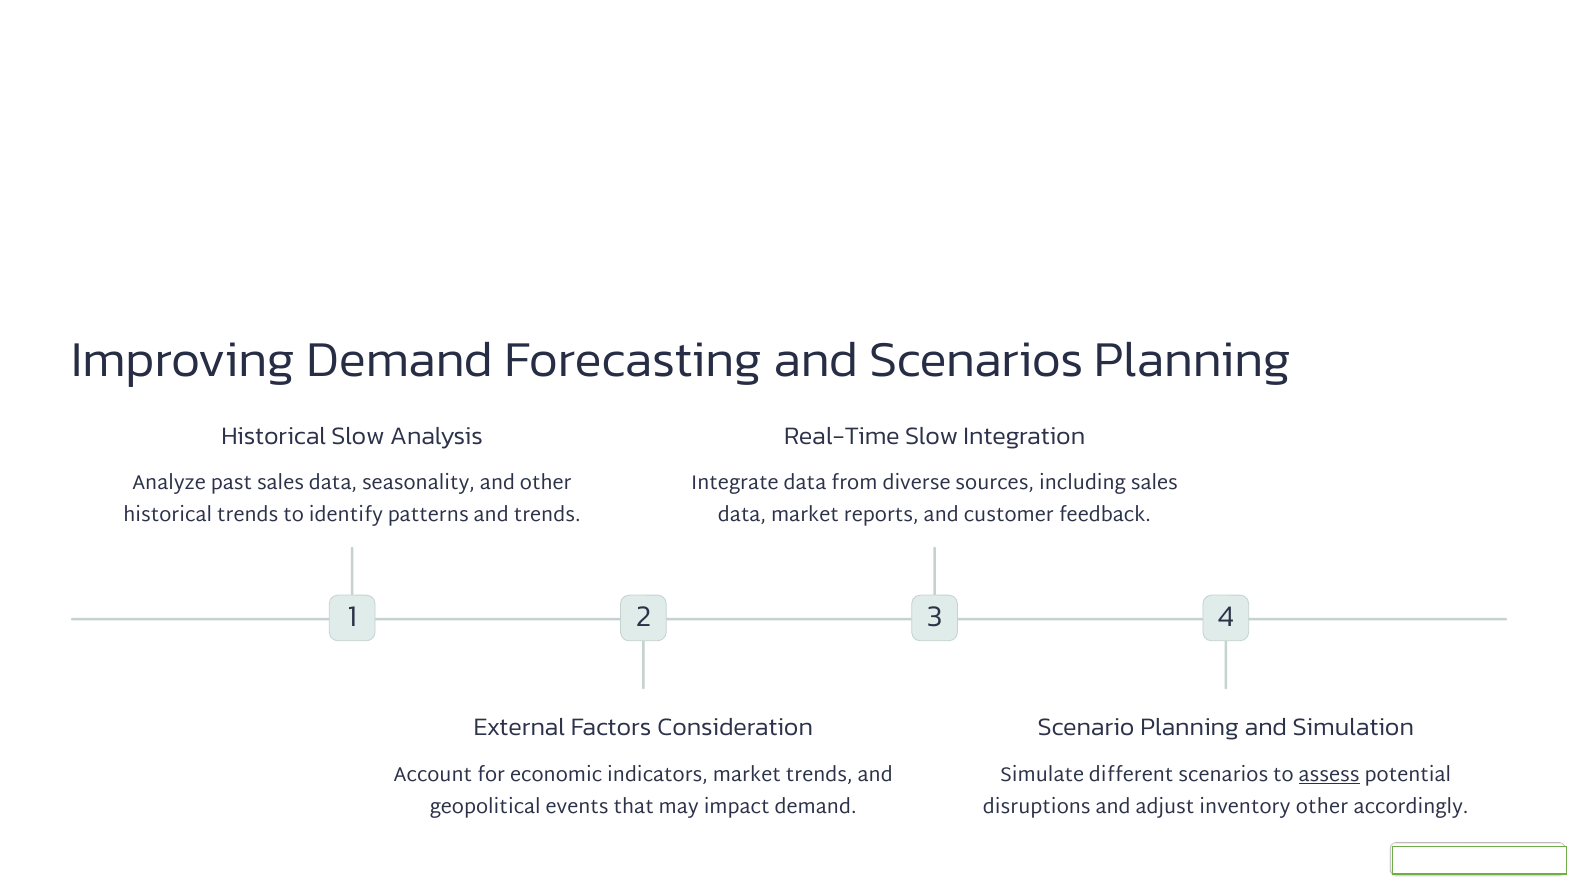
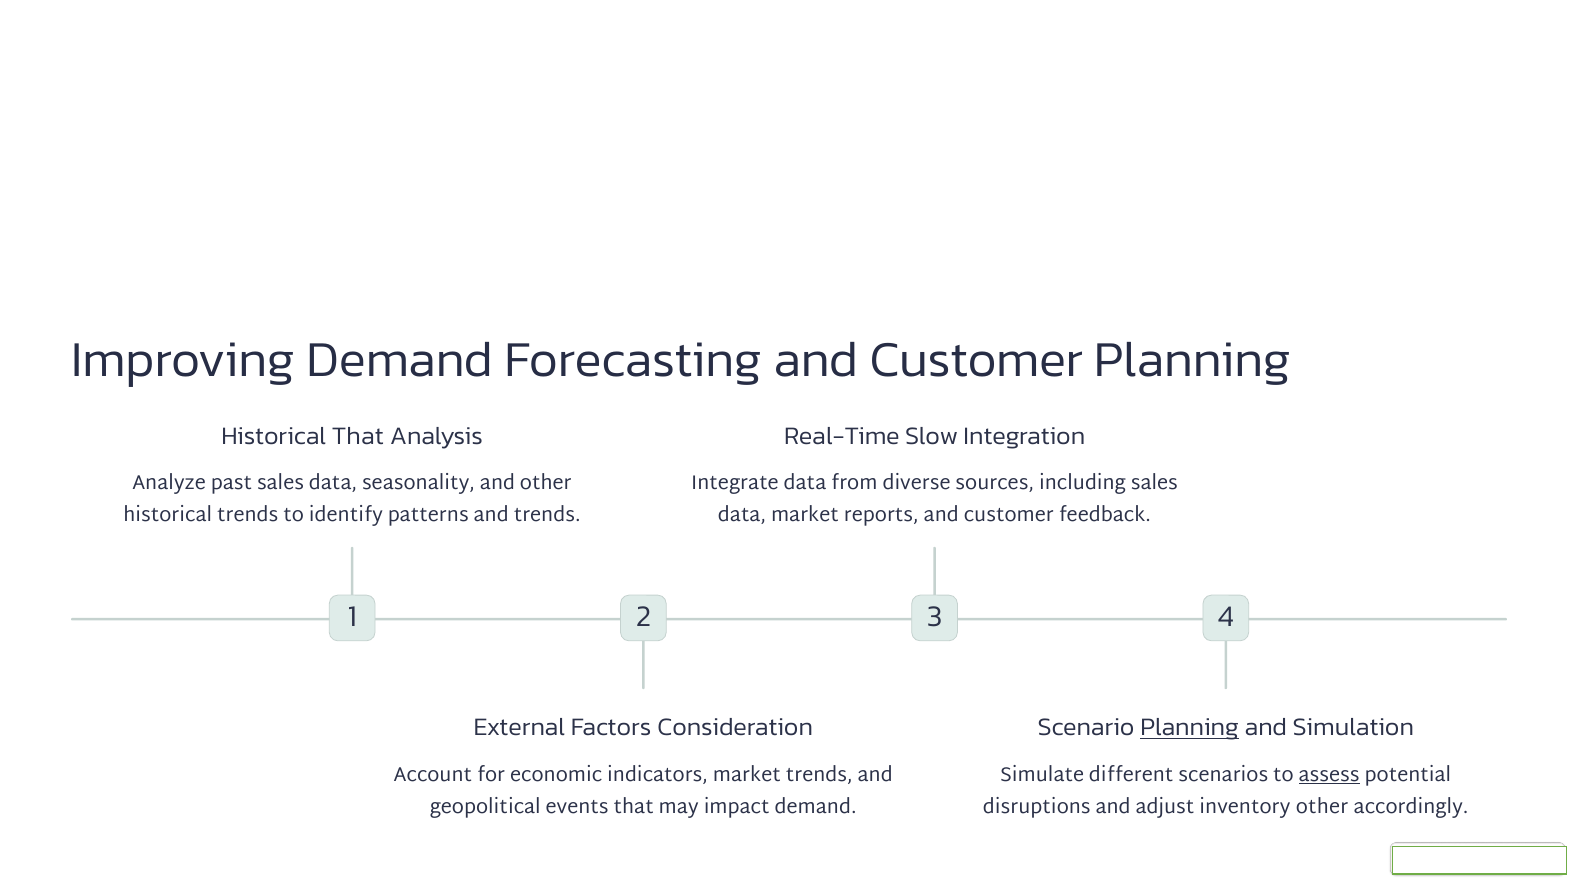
Forecasting and Scenarios: Scenarios -> Customer (976, 360)
Historical Slow: Slow -> That (358, 435)
Planning underline: none -> present (1190, 727)
